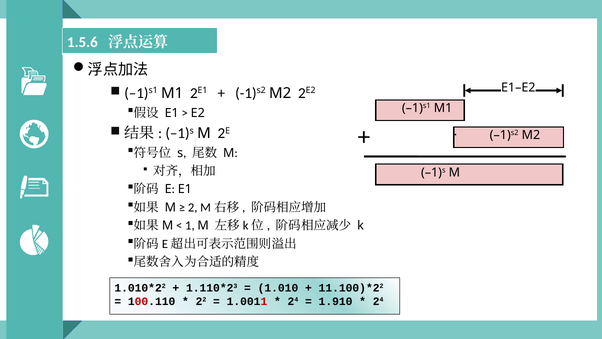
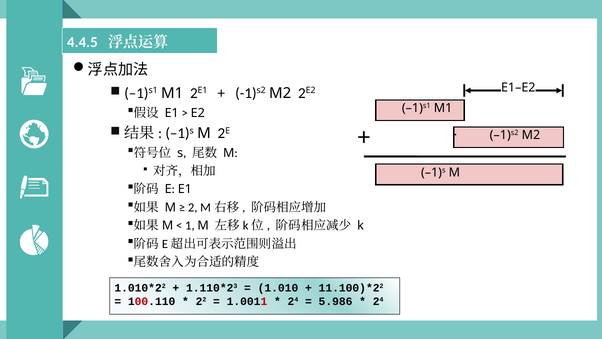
1.5.6: 1.5.6 -> 4.4.5 (82, 42)
1.910: 1.910 -> 5.986 (336, 301)
